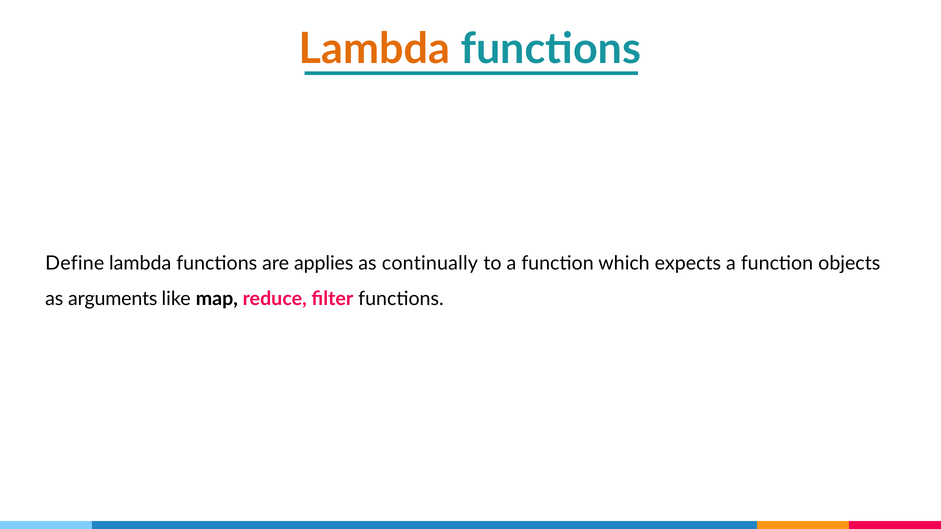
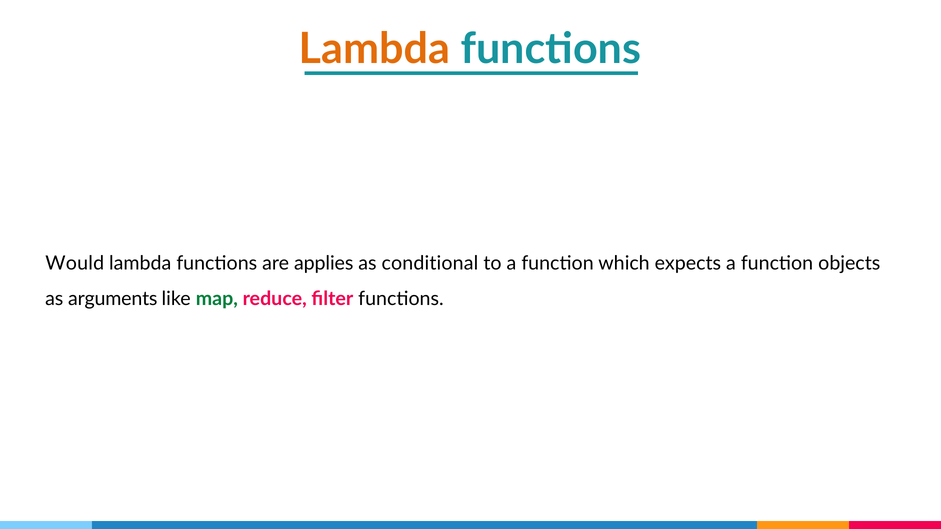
Define: Define -> Would (75, 264)
continually: continually -> conditional (430, 264)
map colour: black -> green (217, 299)
